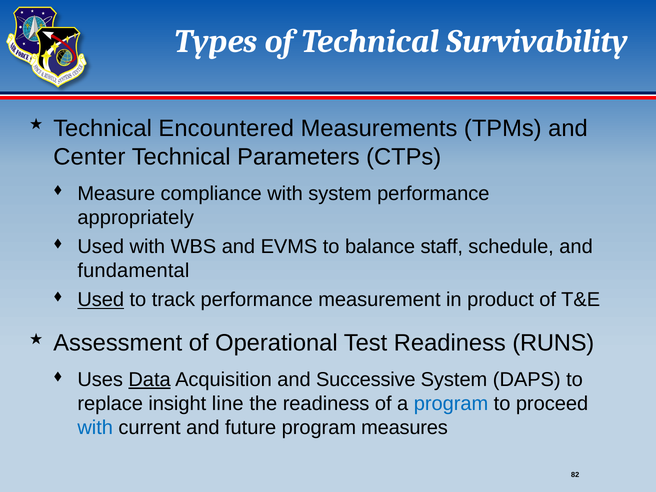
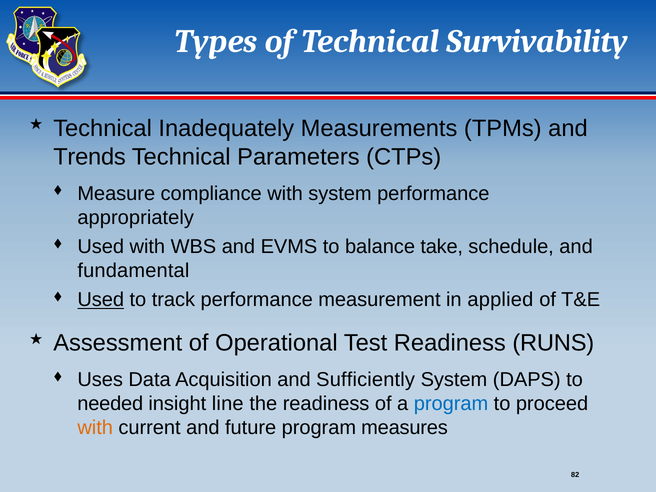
Encountered: Encountered -> Inadequately (226, 128)
Center: Center -> Trends (90, 157)
staff: staff -> take (442, 247)
product: product -> applied (500, 300)
Data underline: present -> none (150, 380)
Successive: Successive -> Sufficiently (366, 380)
replace: replace -> needed (110, 404)
with colour: blue -> orange (95, 428)
